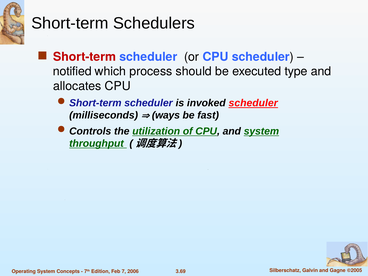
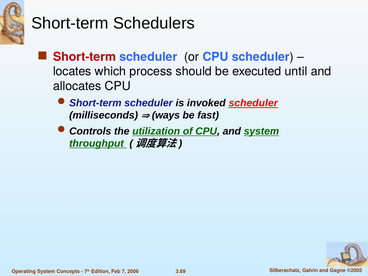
notified: notified -> locates (72, 71)
type: type -> until (296, 71)
